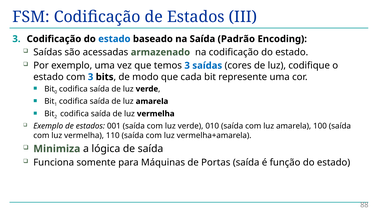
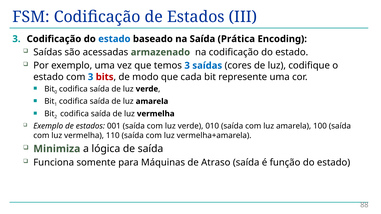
Padrão: Padrão -> Prática (236, 39)
bits colour: black -> red (105, 77)
Portas: Portas -> Atraso (216, 163)
